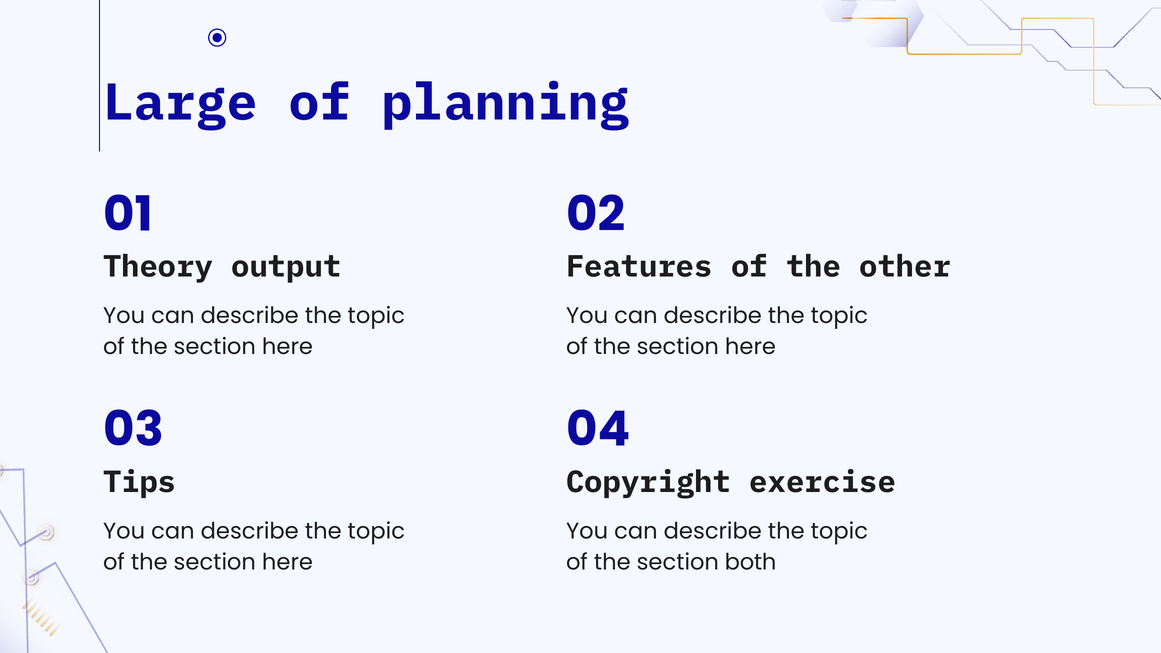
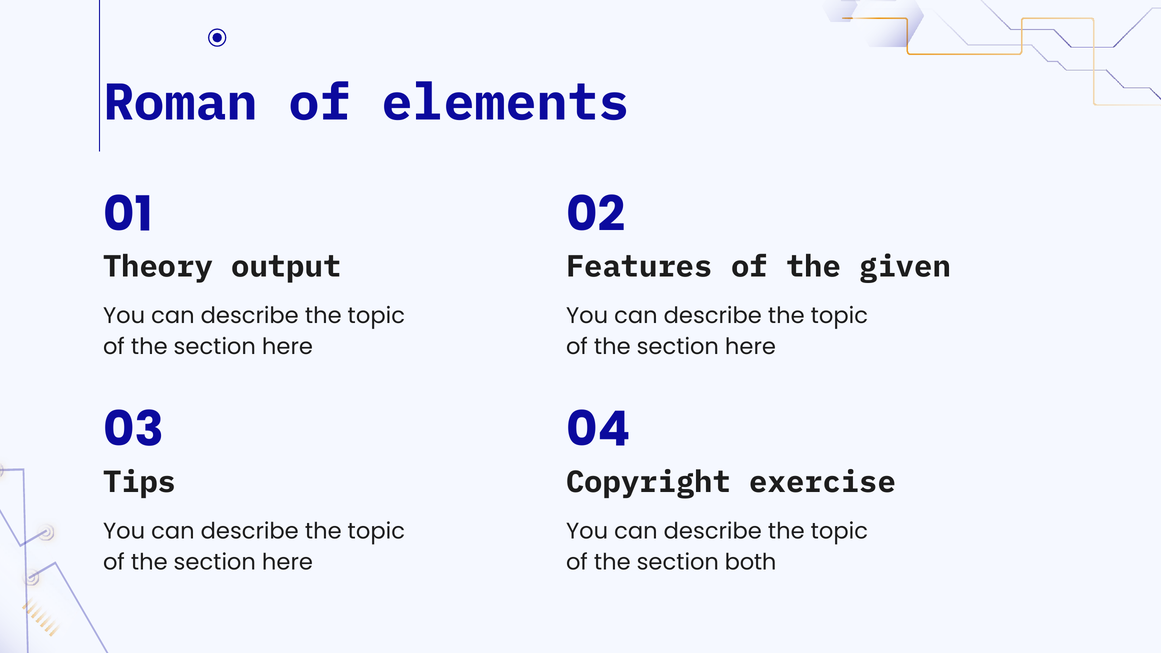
Large: Large -> Roman (180, 103)
planning: planning -> elements (506, 103)
other: other -> given (905, 267)
